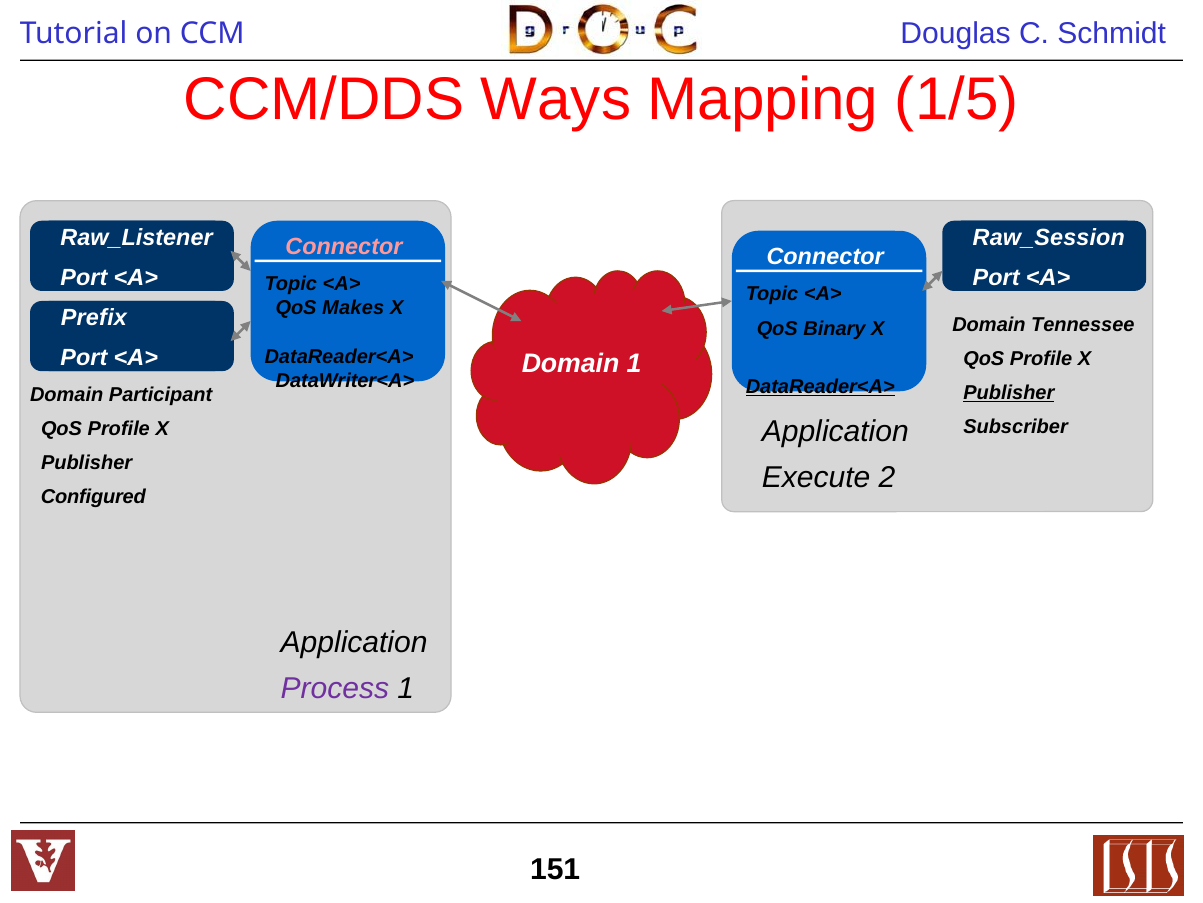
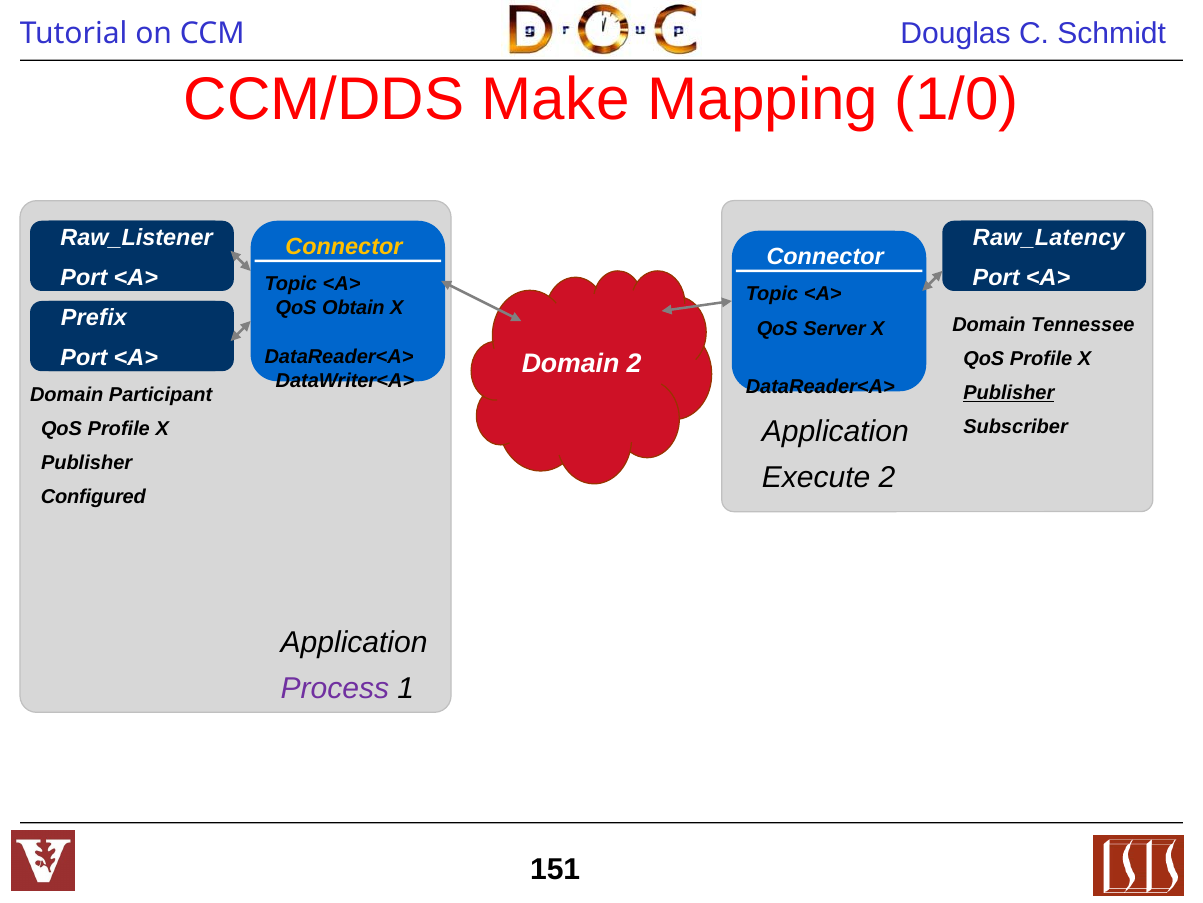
Ways: Ways -> Make (556, 99)
1/5: 1/5 -> 1/0 (957, 99)
Raw_Session: Raw_Session -> Raw_Latency (1049, 237)
Connector colour: pink -> yellow (344, 246)
Makes: Makes -> Obtain (353, 308)
Binary: Binary -> Server (835, 328)
Domain 1: 1 -> 2 (634, 364)
DataReader<A> underline: present -> none (820, 386)
